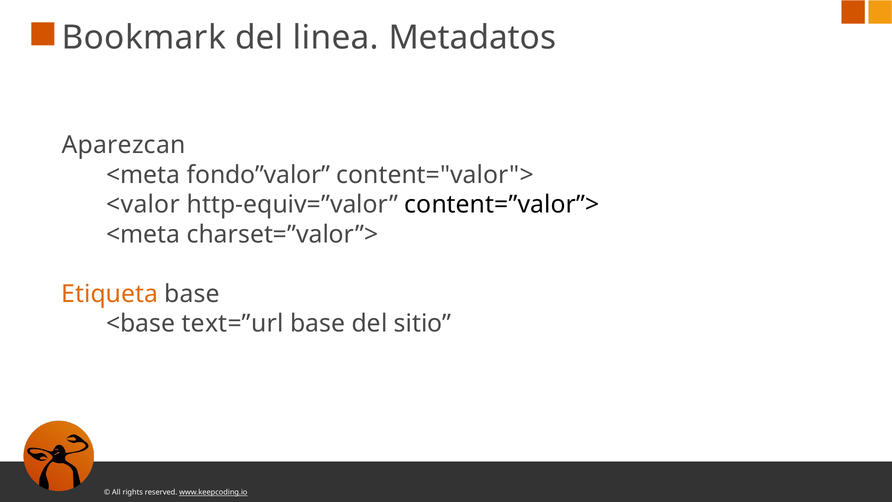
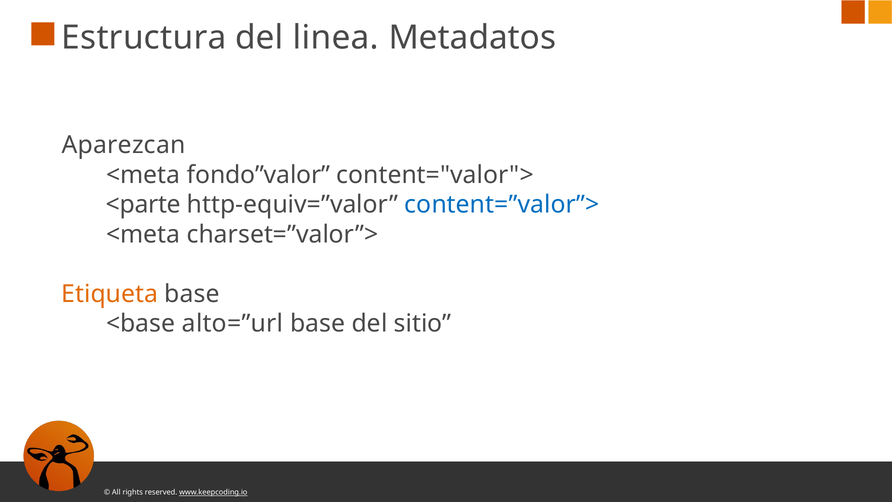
Bookmark: Bookmark -> Estructura (144, 38)
<valor: <valor -> <parte (143, 205)
content=”valor”> colour: black -> blue (502, 205)
text=”url: text=”url -> alto=”url (233, 324)
